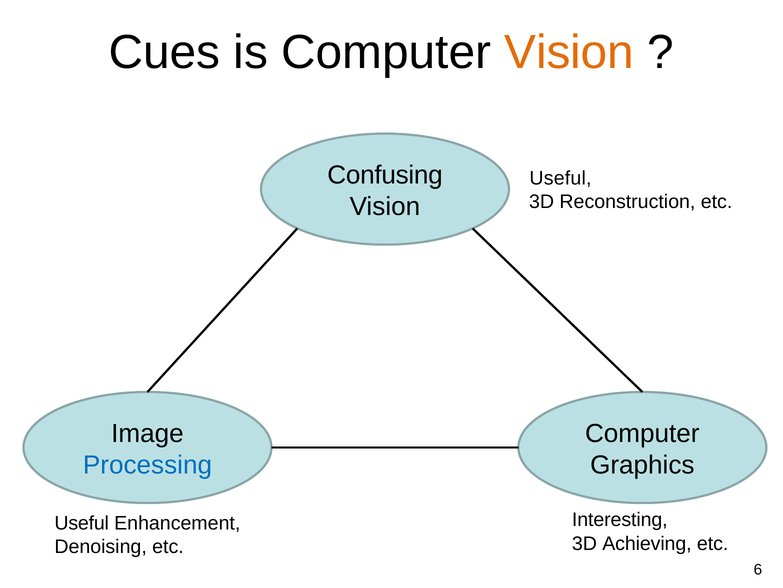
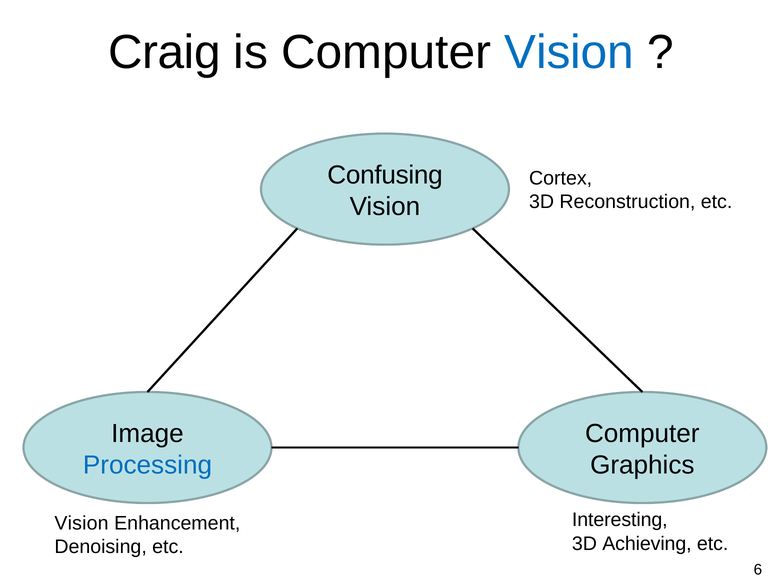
Cues: Cues -> Craig (165, 52)
Vision colour: orange -> blue (569, 52)
Useful: Useful -> Cortex (561, 178)
Useful: Useful -> Vision (82, 523)
